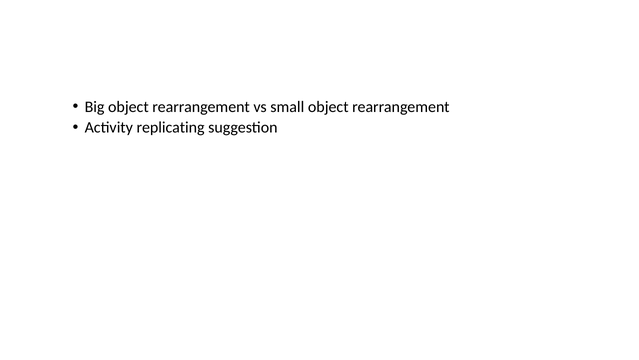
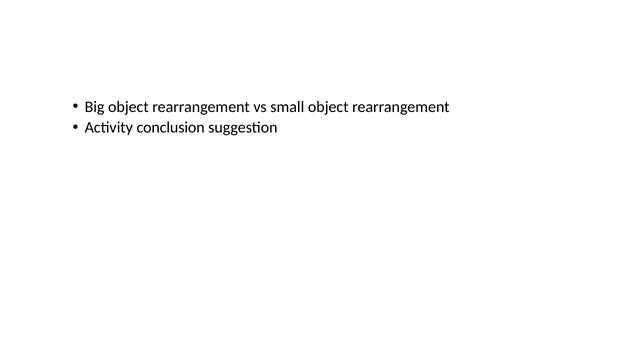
replicating: replicating -> conclusion (171, 127)
